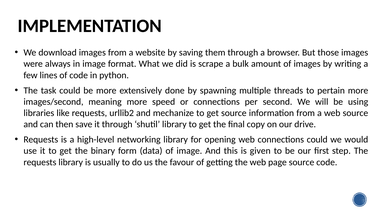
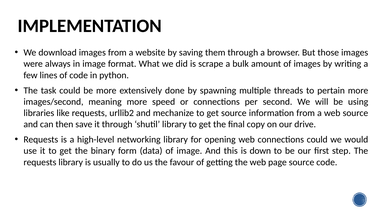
given: given -> down (260, 151)
